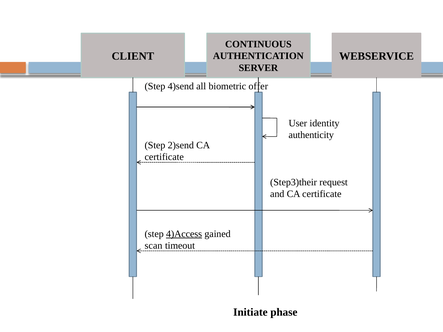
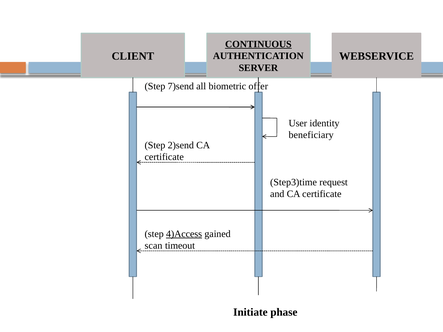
CONTINUOUS underline: none -> present (258, 44)
4)send: 4)send -> 7)send (181, 86)
authenticity: authenticity -> beneficiary (311, 135)
Step3)their: Step3)their -> Step3)time (294, 182)
